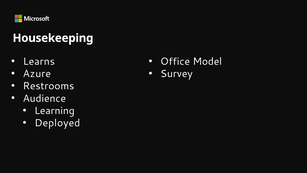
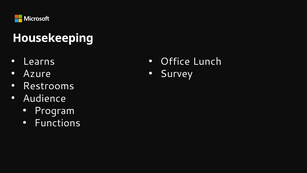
Model: Model -> Lunch (207, 61)
Learning: Learning -> Program (54, 111)
Deployed: Deployed -> Functions (57, 123)
